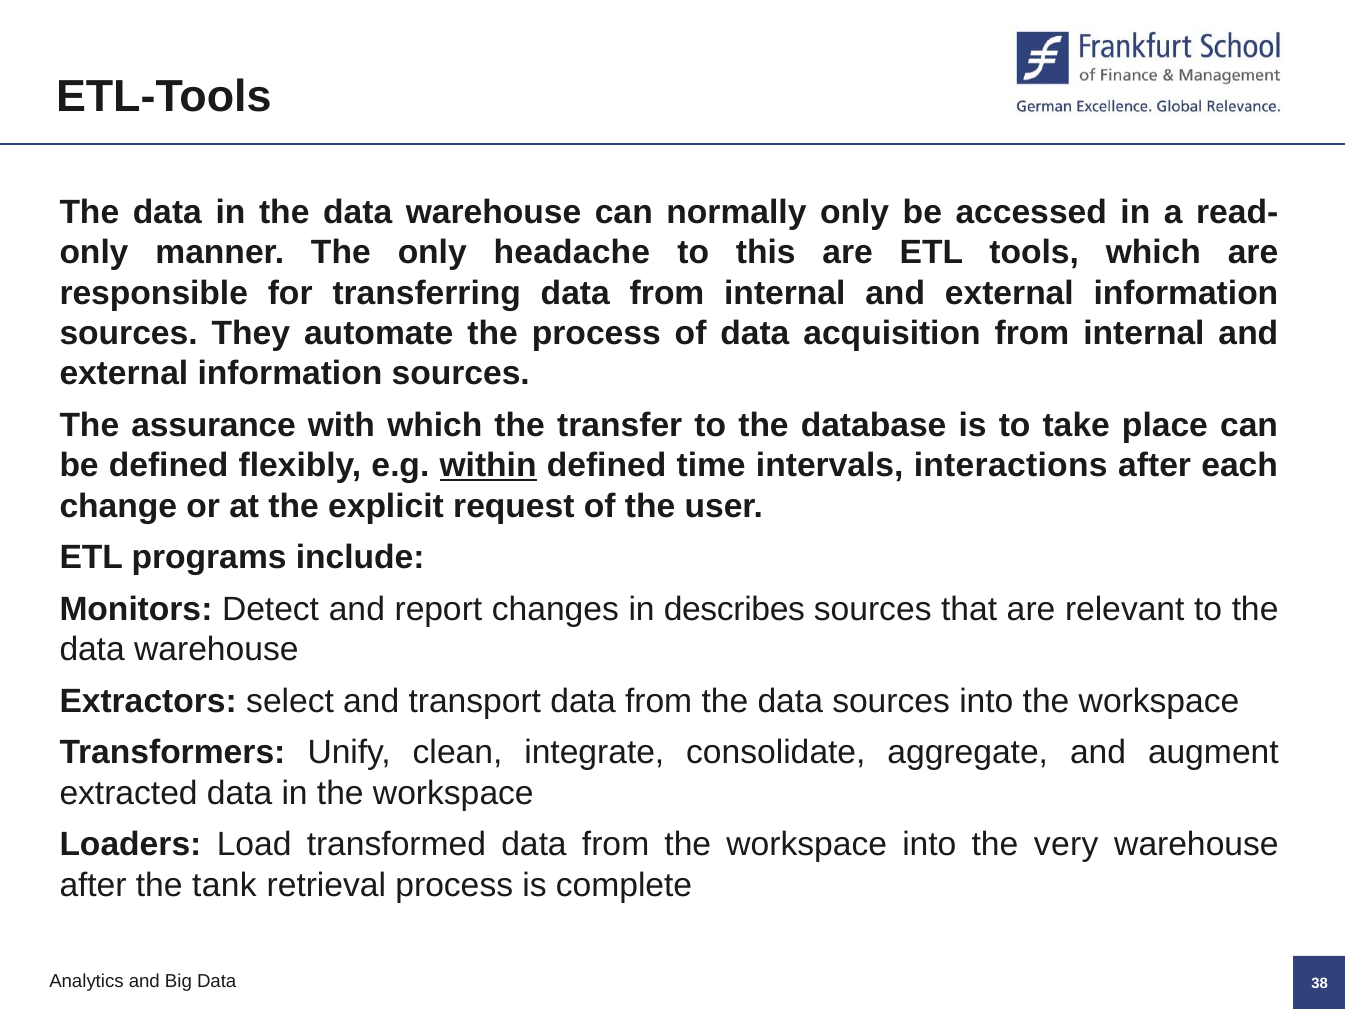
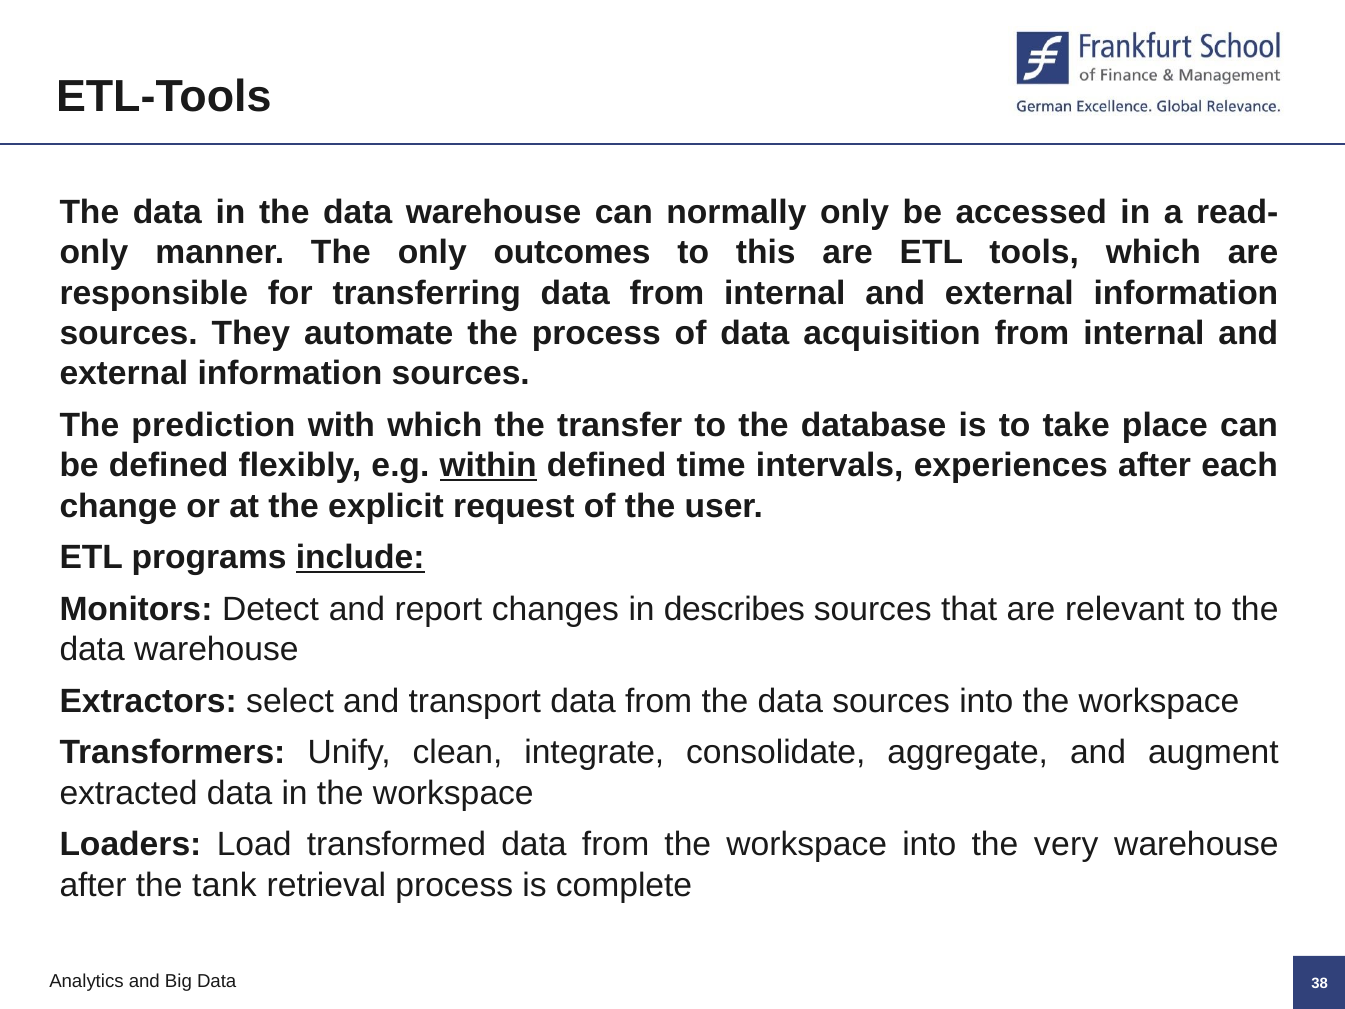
headache: headache -> outcomes (572, 253)
assurance: assurance -> prediction (213, 425)
interactions: interactions -> experiences (1011, 465)
include underline: none -> present (360, 557)
